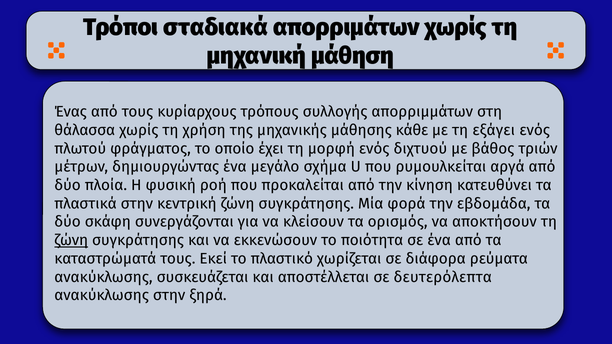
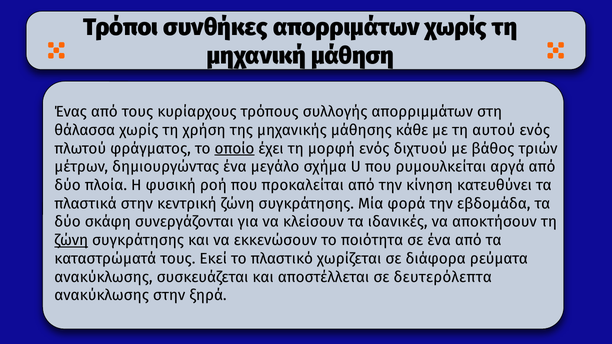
σταδιακά: σταδιακά -> συνθήκες (216, 27)
εξάγει: εξάγει -> αυτού (494, 130)
οποίο underline: none -> present (234, 149)
ορισμός: ορισμός -> ιδανικές (398, 222)
